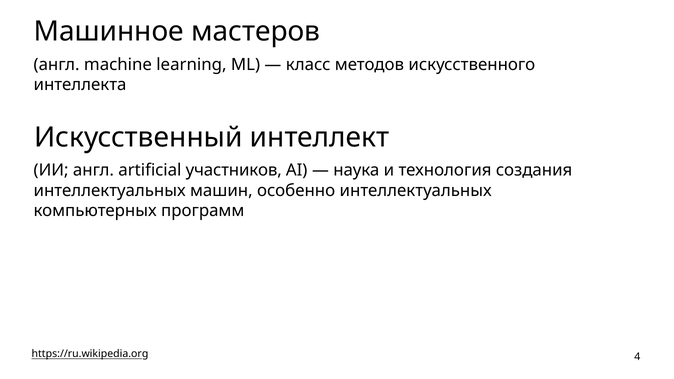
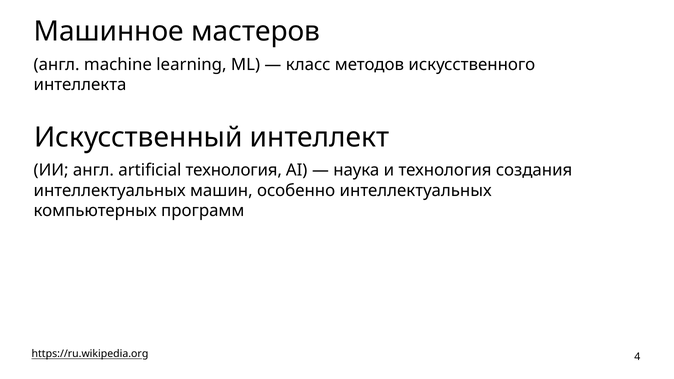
artificial участников: участников -> технология (234, 170)
